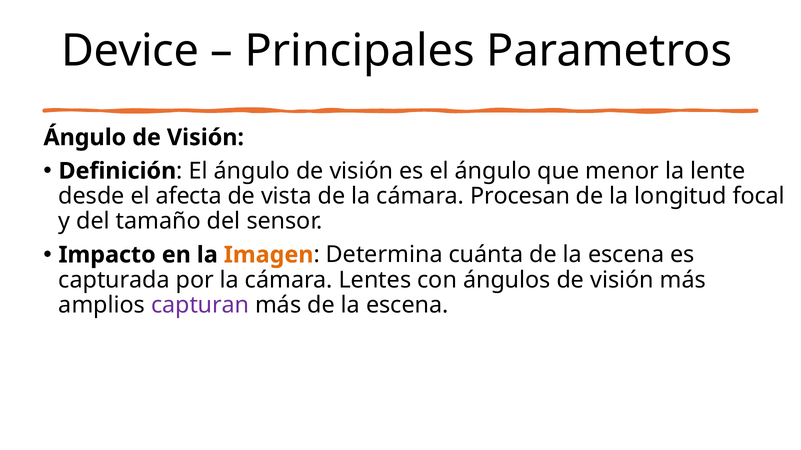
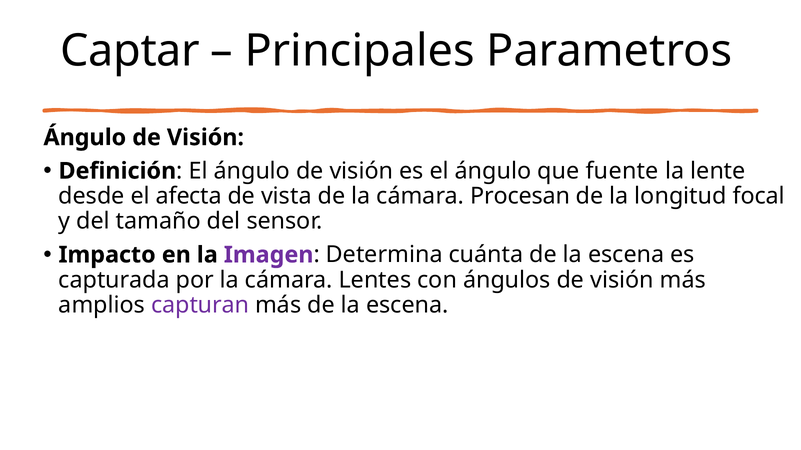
Device: Device -> Captar (130, 51)
menor: menor -> fuente (622, 171)
Imagen colour: orange -> purple (269, 255)
